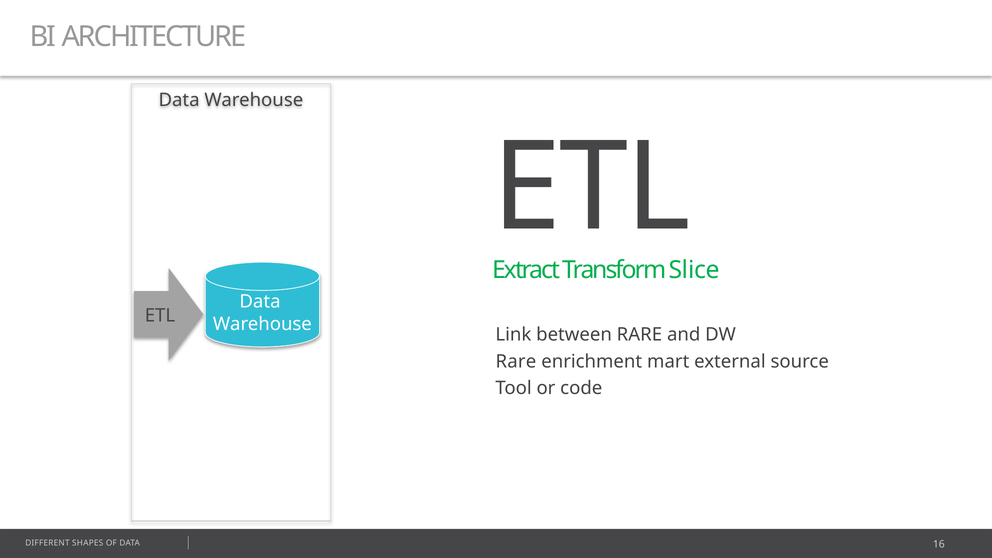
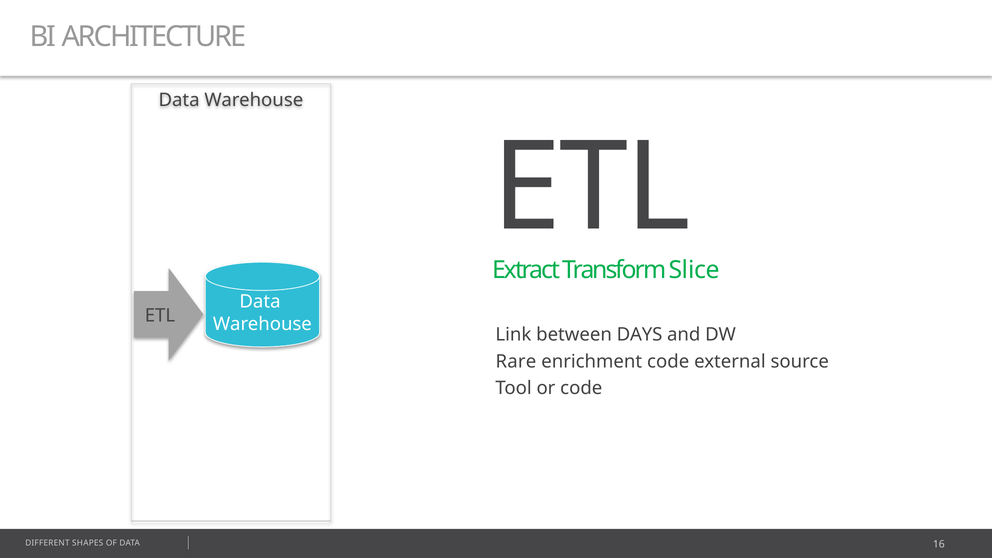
between RARE: RARE -> DAYS (640, 335)
enrichment mart: mart -> code (668, 362)
